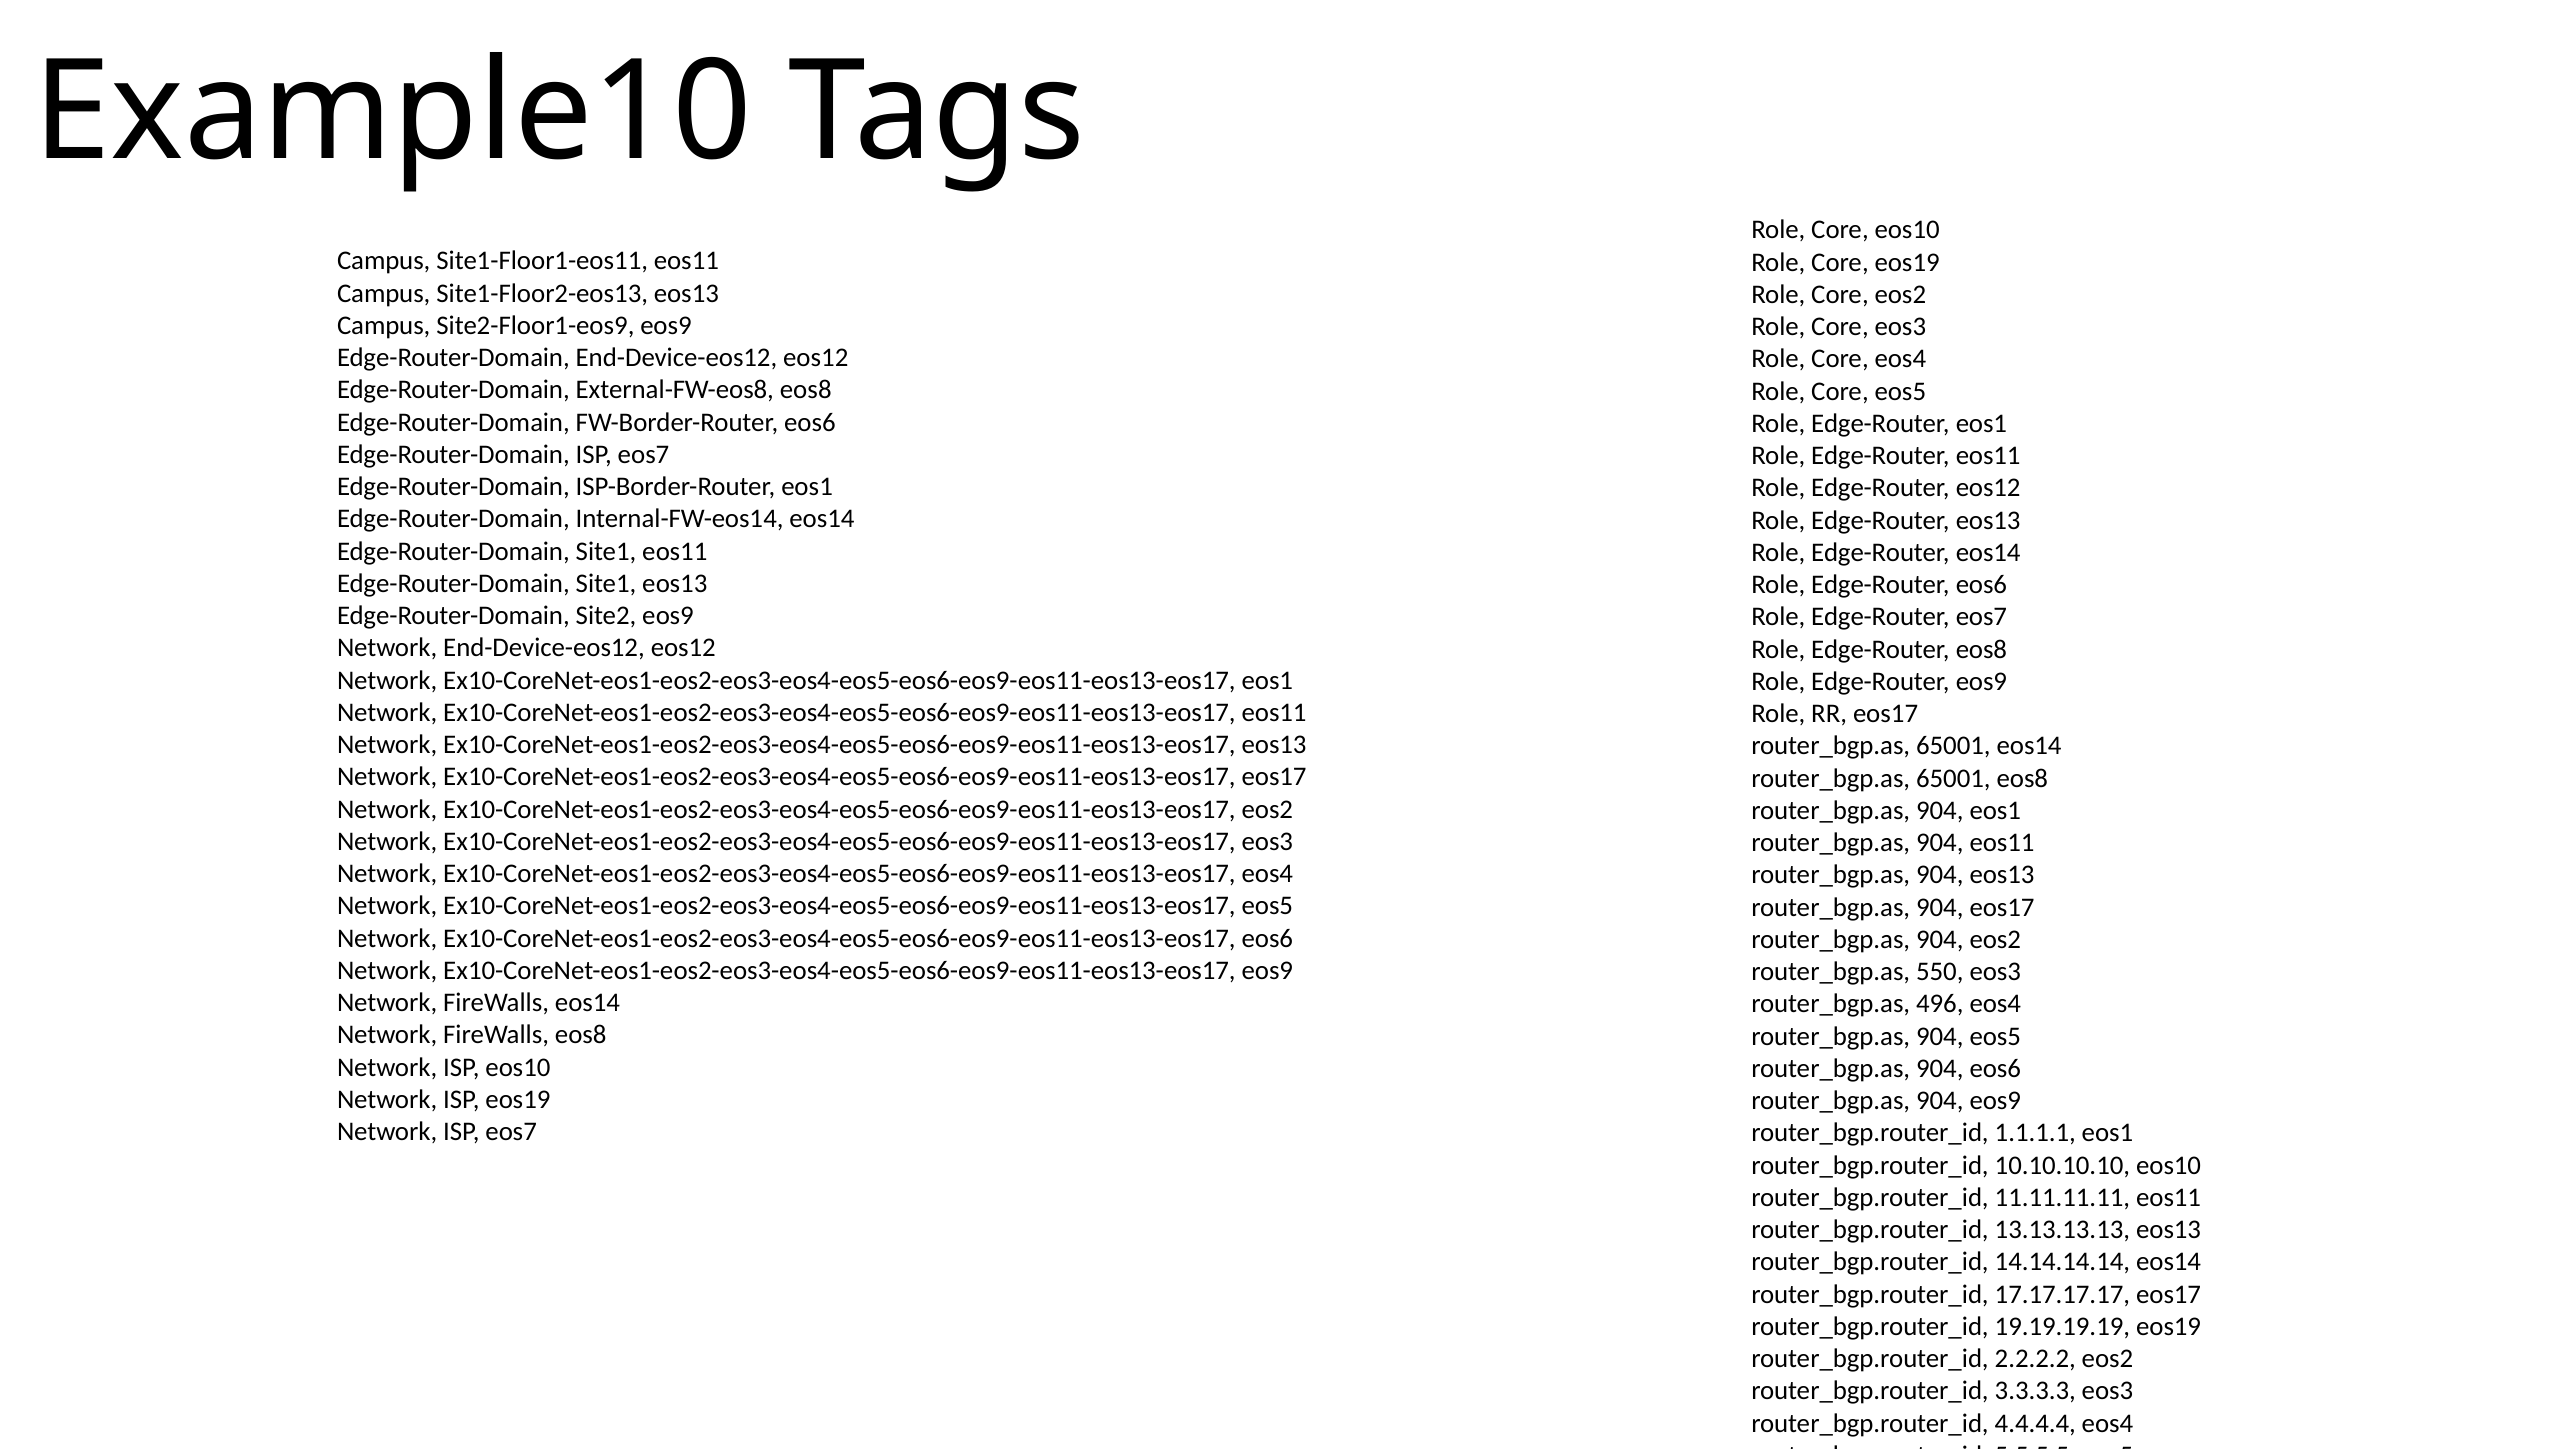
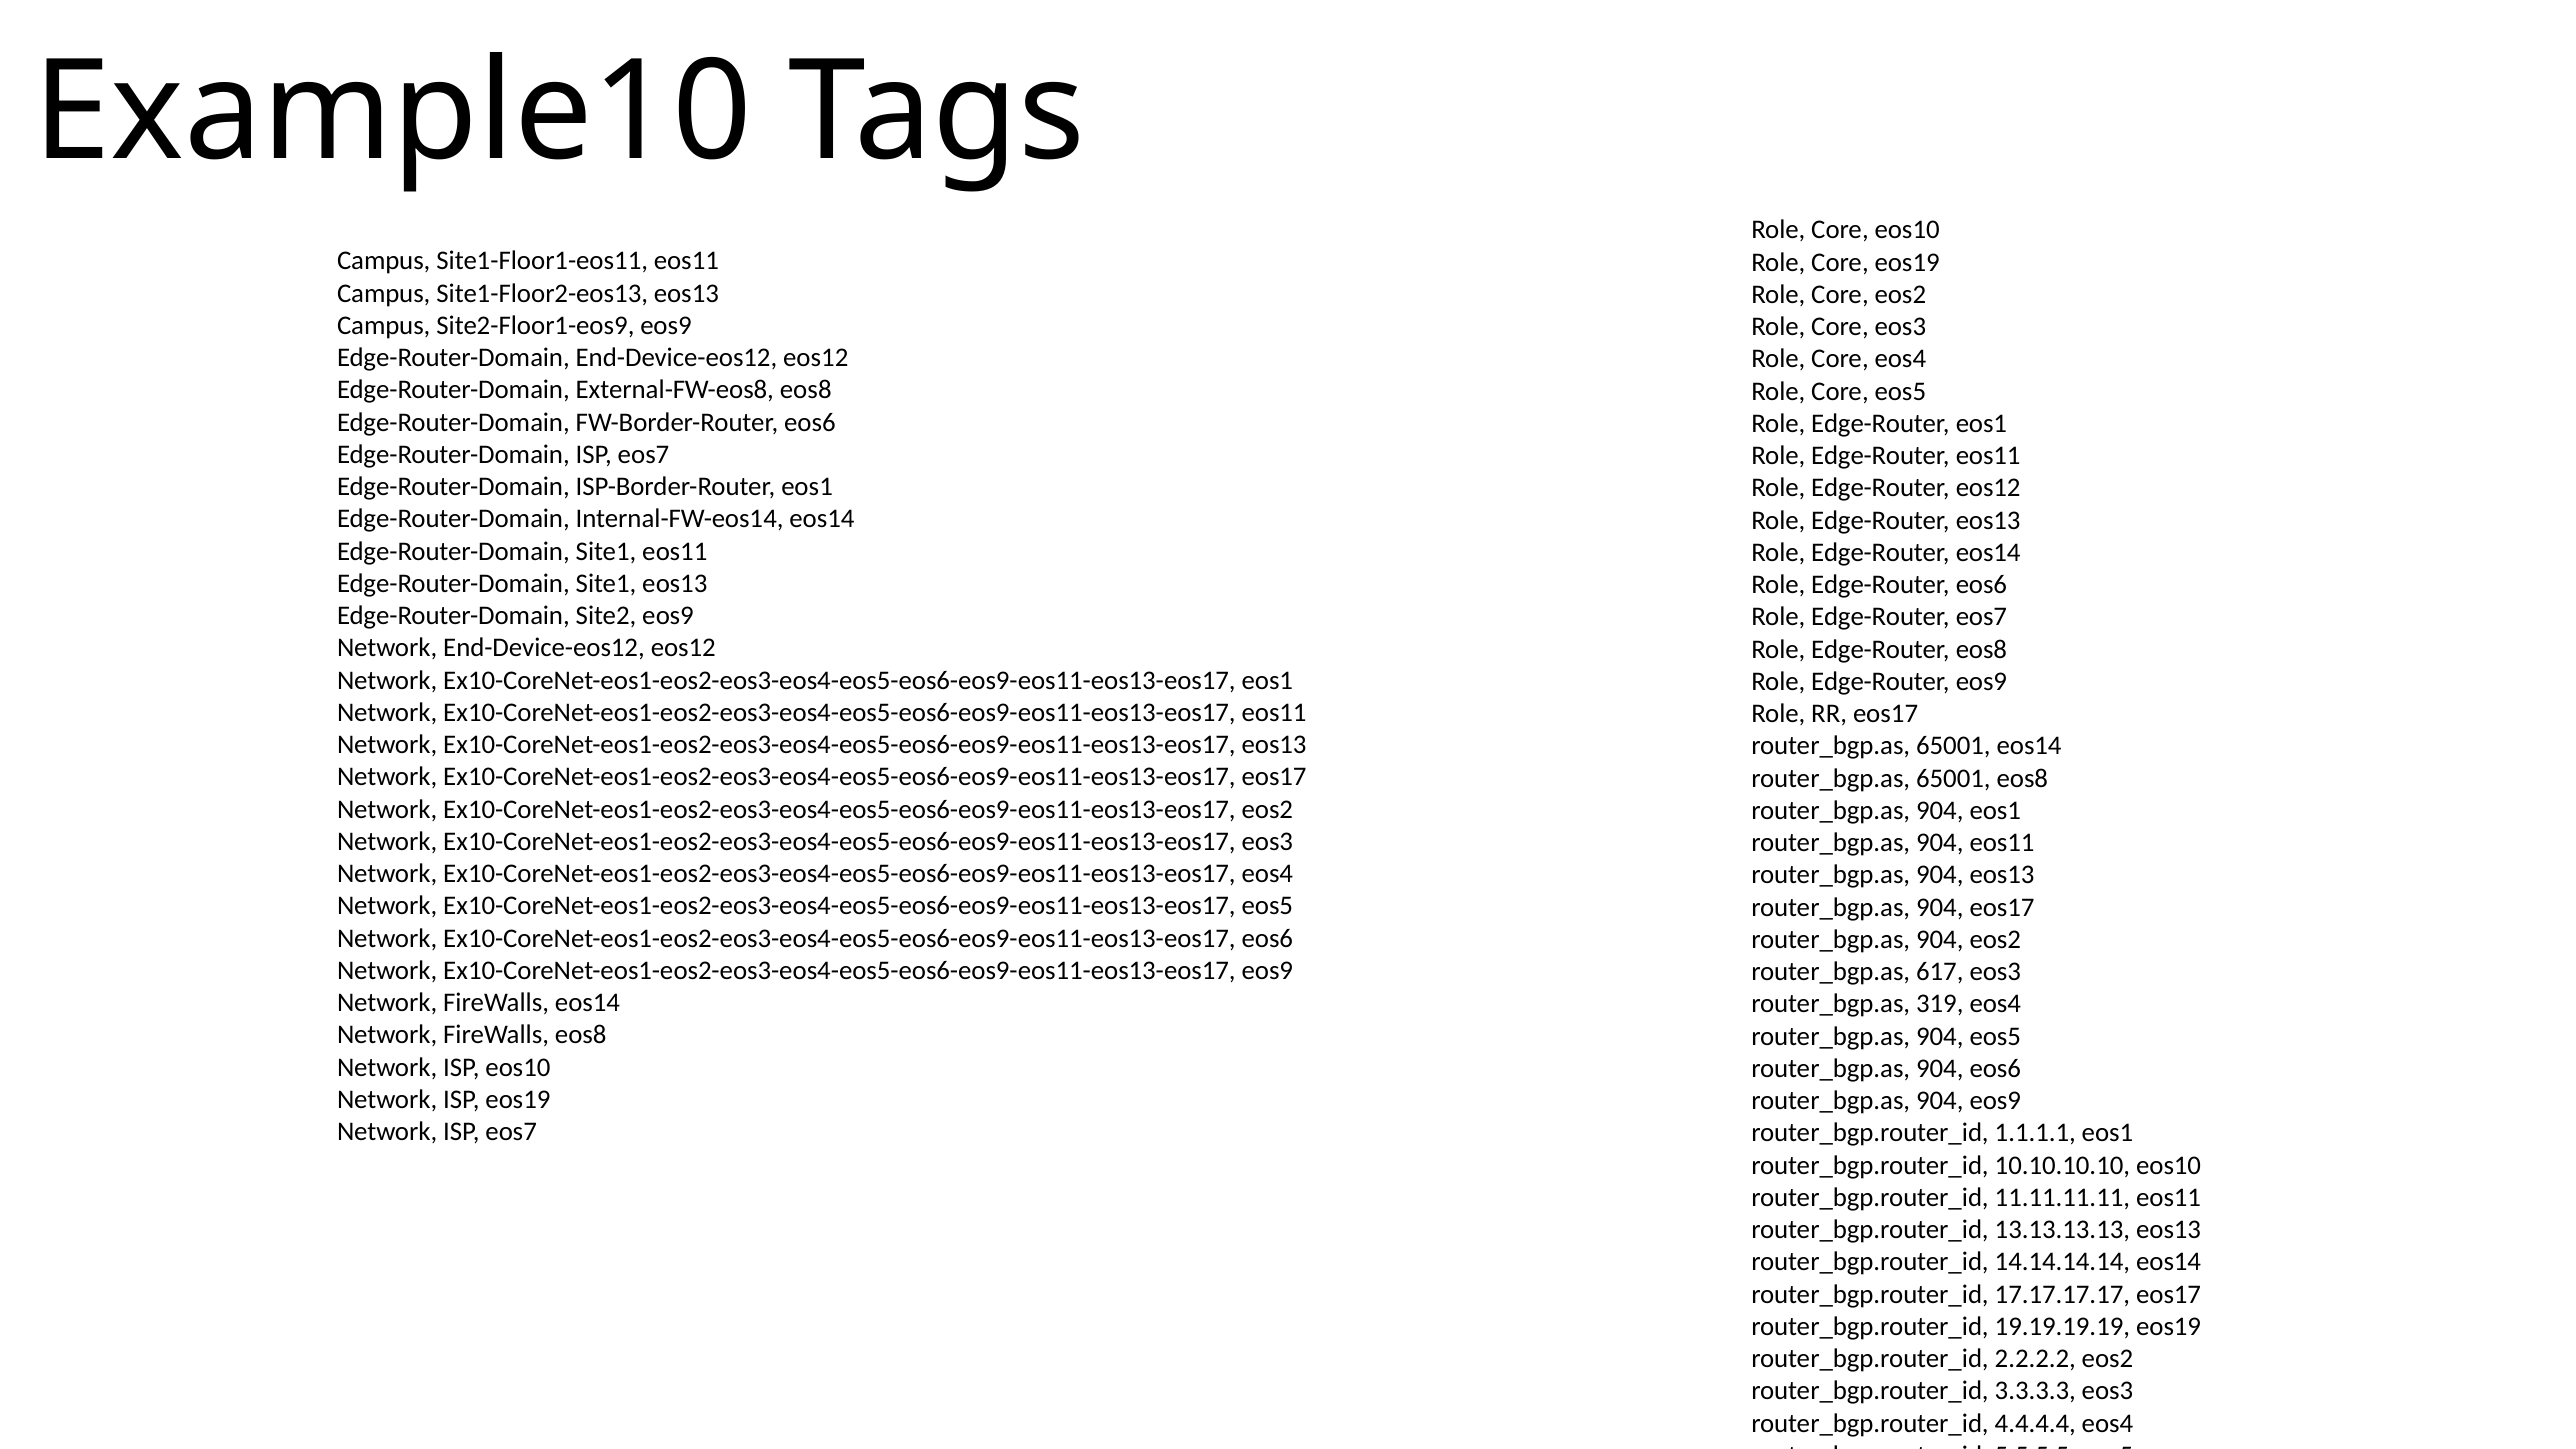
550: 550 -> 617 (1940, 972)
496: 496 -> 319 (1940, 1004)
